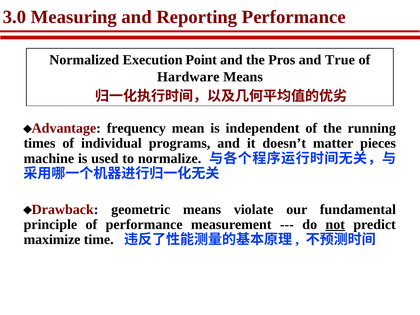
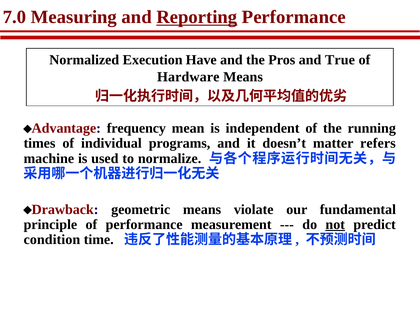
3.0: 3.0 -> 7.0 (15, 17)
Reporting underline: none -> present (197, 17)
Point: Point -> Have (201, 60)
pieces: pieces -> refers (378, 143)
maximize: maximize -> condition (52, 240)
